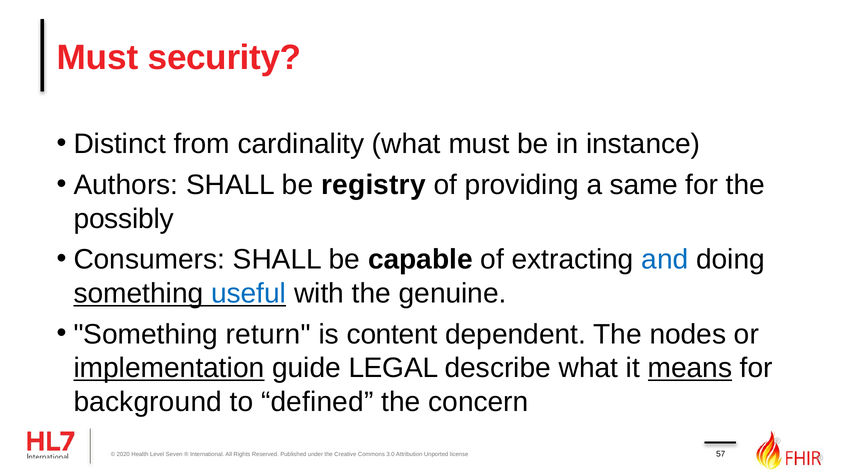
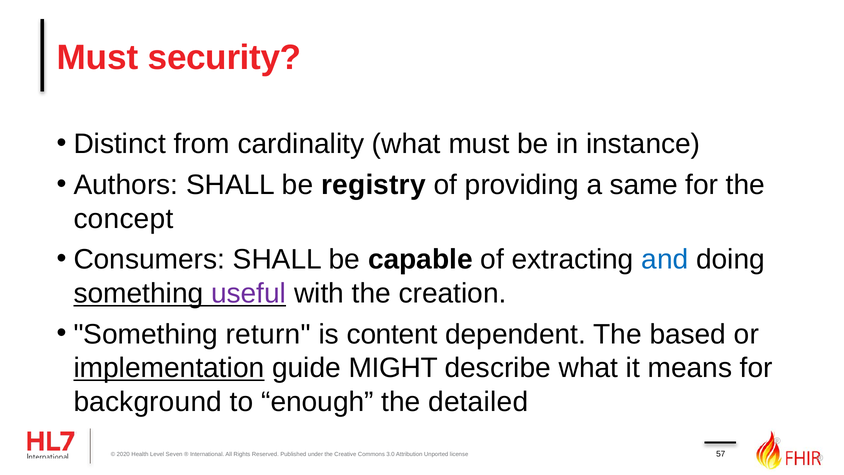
possibly: possibly -> concept (123, 219)
useful colour: blue -> purple (249, 293)
genuine: genuine -> creation (453, 293)
nodes: nodes -> based (688, 334)
LEGAL: LEGAL -> MIGHT (393, 368)
means underline: present -> none (690, 368)
defined: defined -> enough (317, 402)
concern: concern -> detailed (478, 402)
